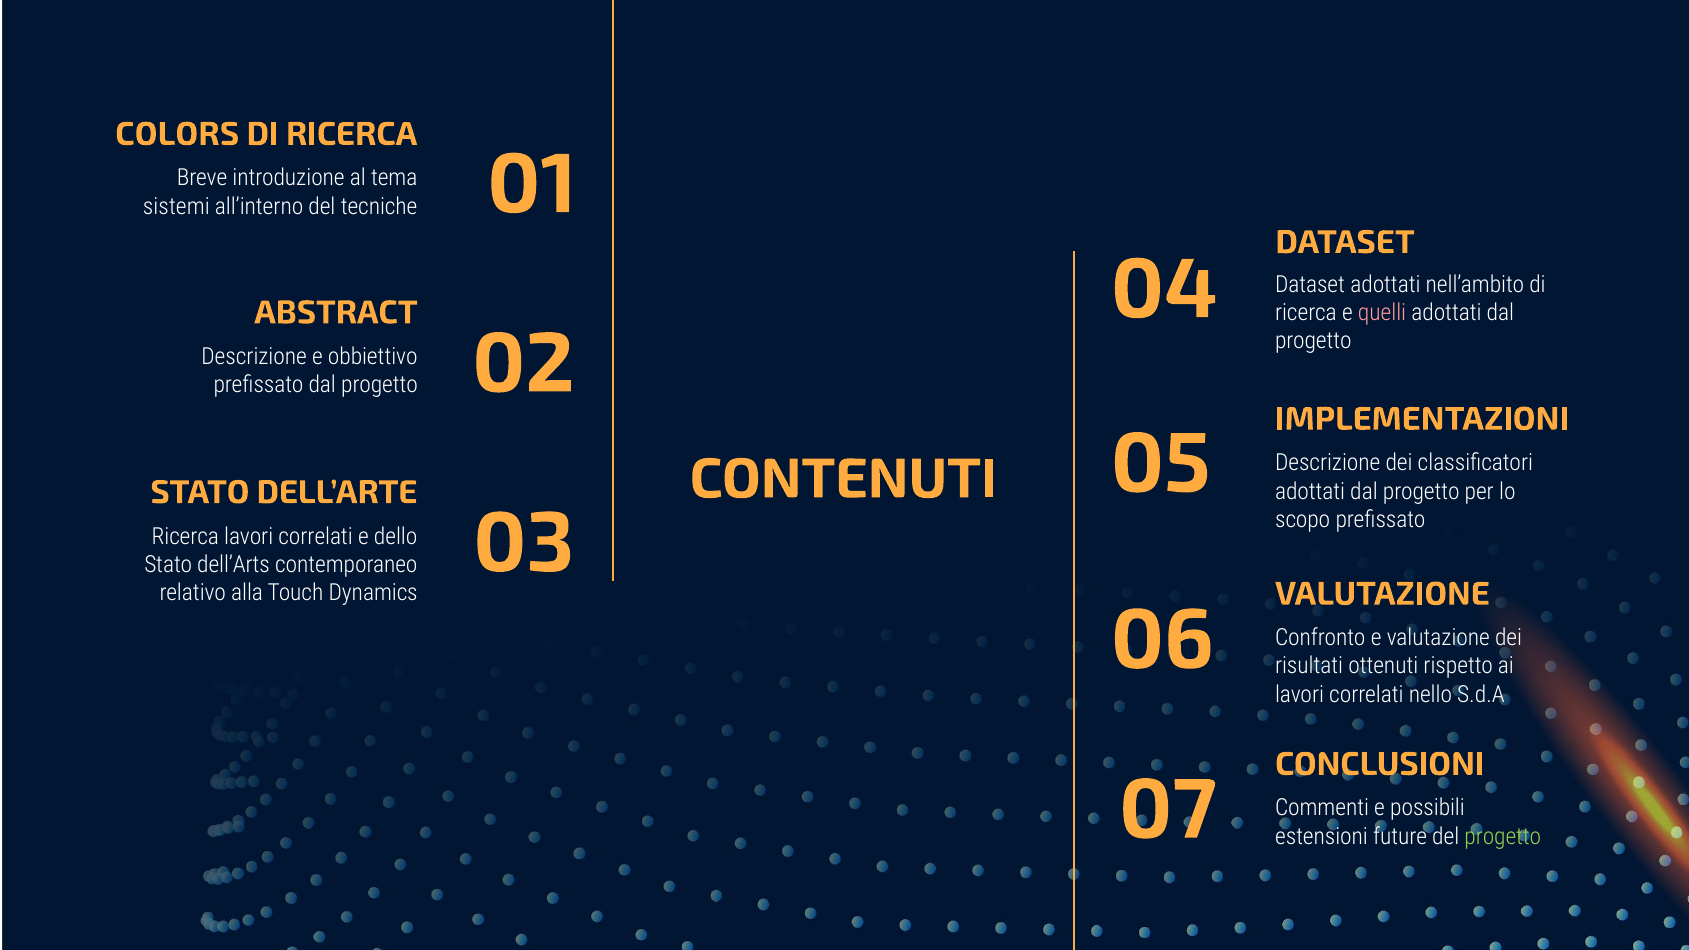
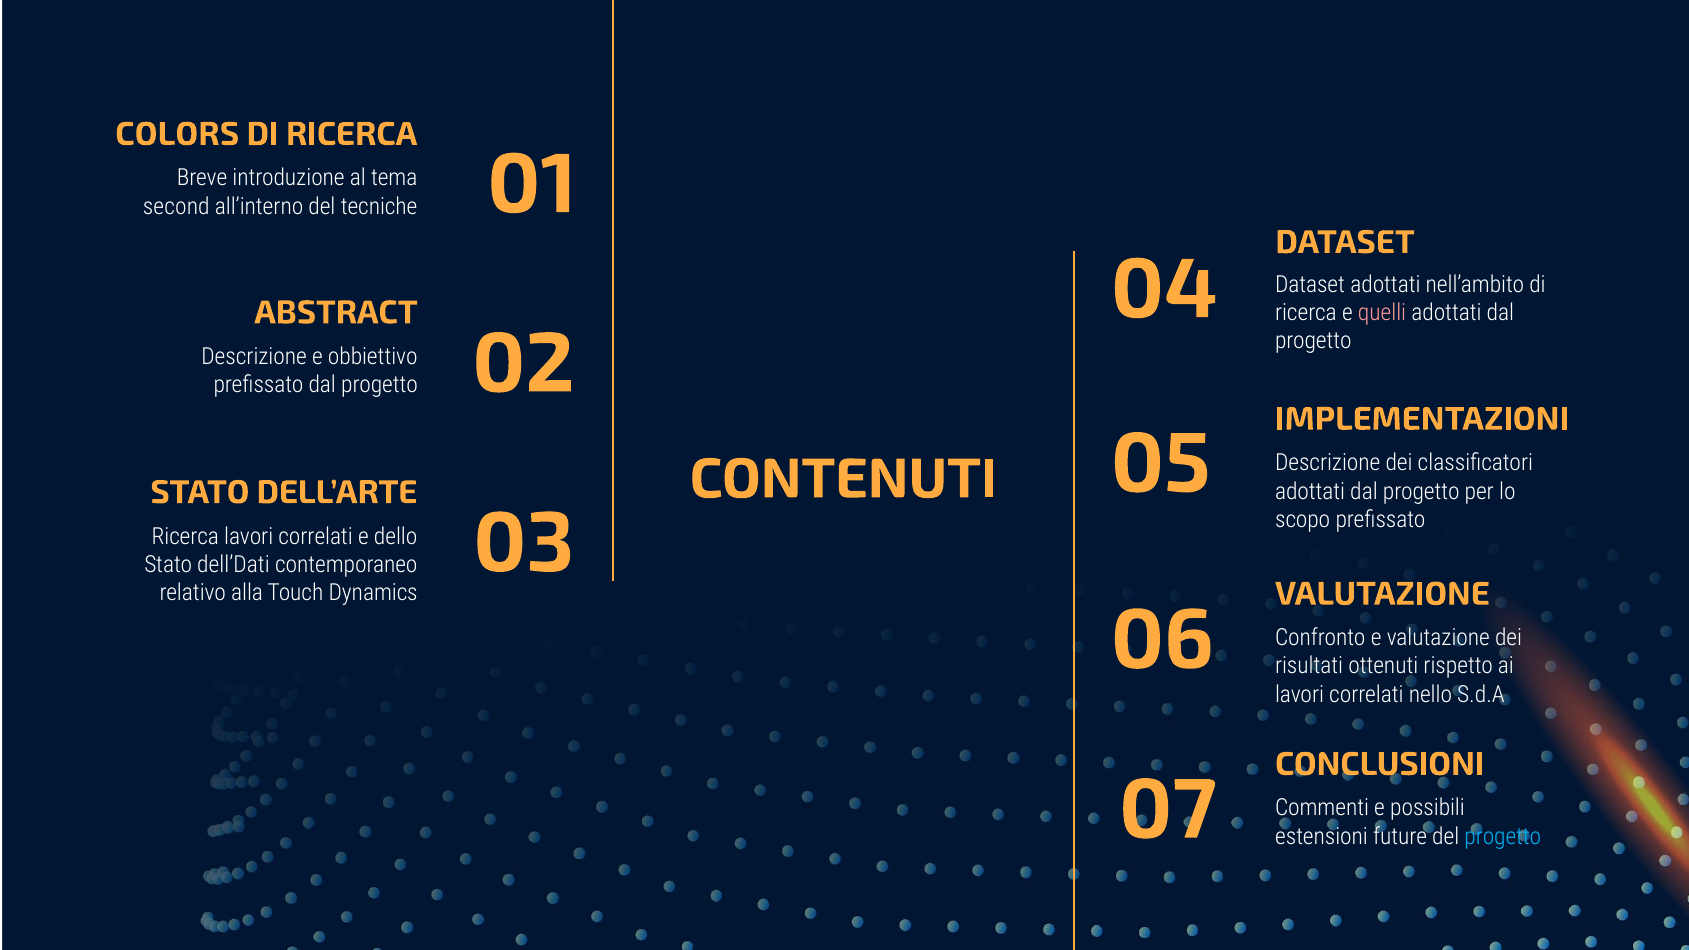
sistemi: sistemi -> second (176, 206)
dell’Arts: dell’Arts -> dell’Dati (233, 565)
progetto colour: light green -> light blue (1503, 836)
